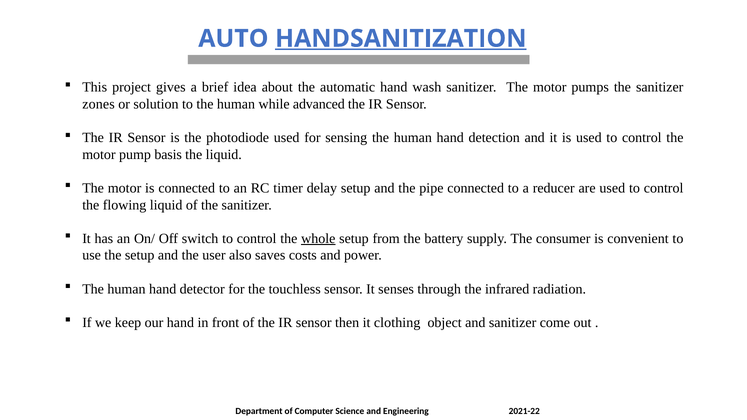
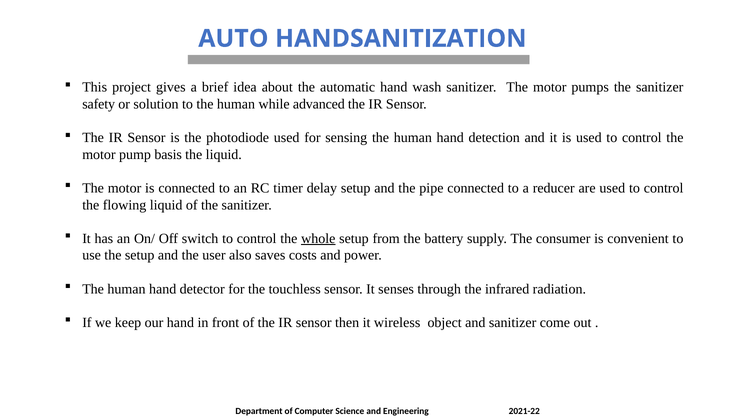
HANDSANITIZATION underline: present -> none (401, 39)
zones: zones -> safety (99, 104)
clothing: clothing -> wireless (397, 323)
